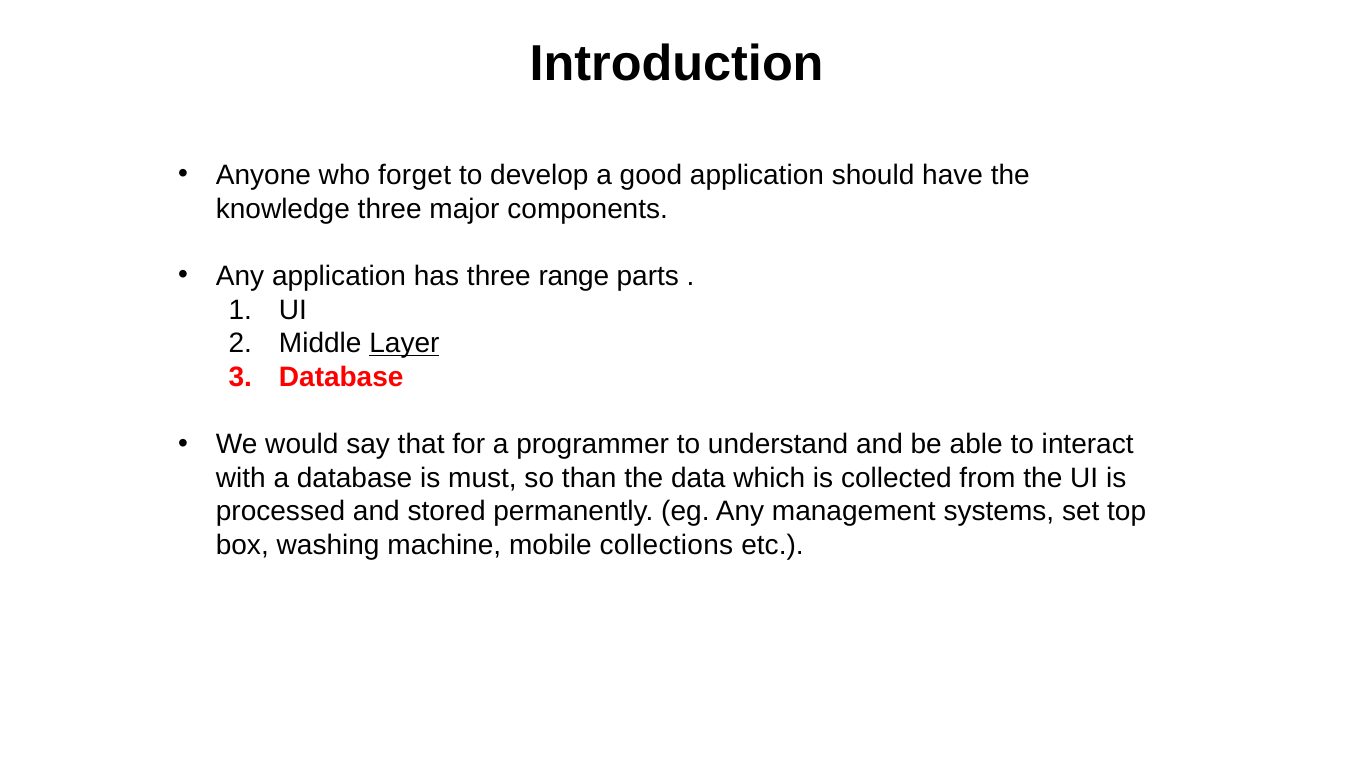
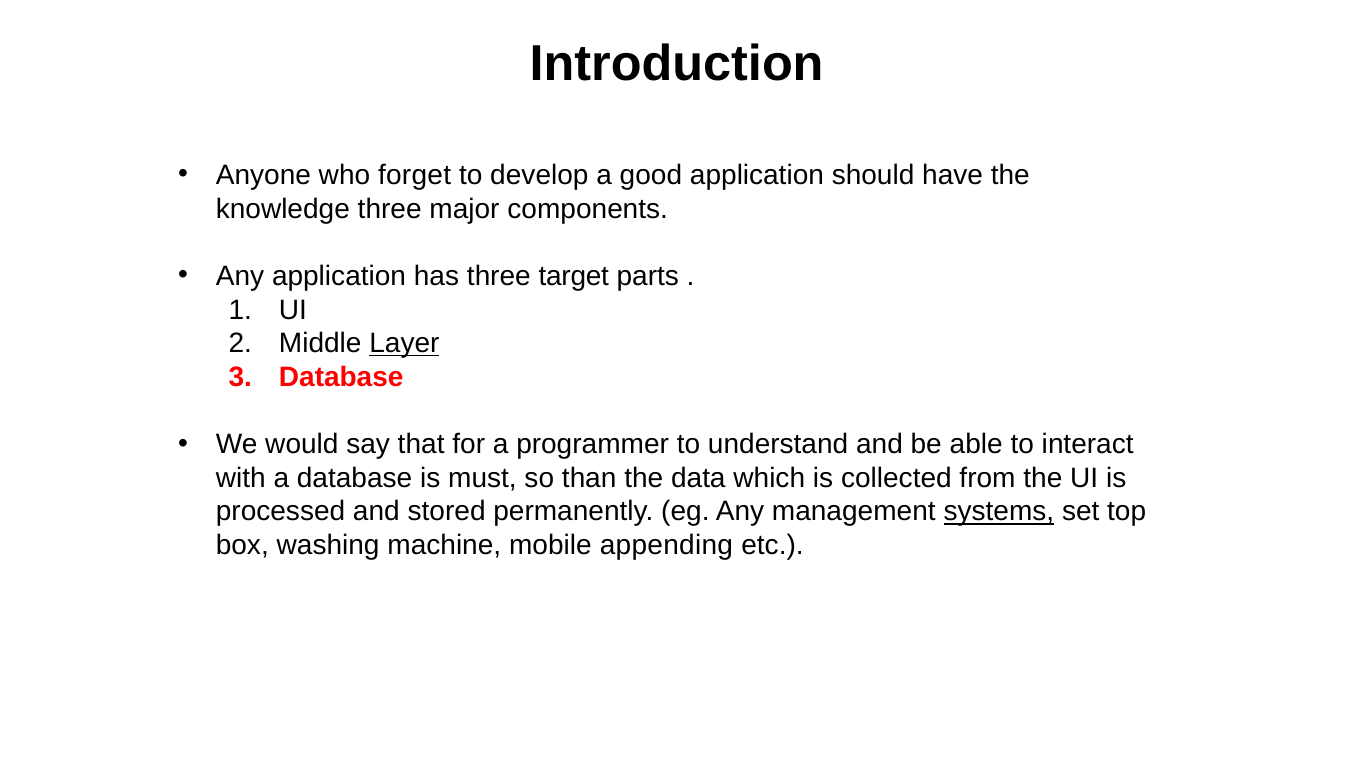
range: range -> target (574, 276)
systems underline: none -> present (999, 512)
collections: collections -> appending (666, 545)
